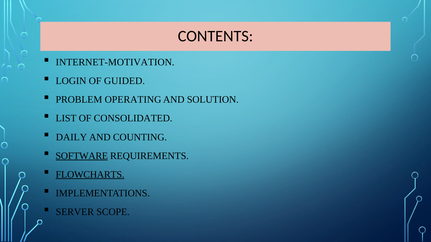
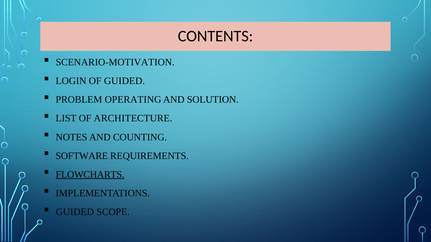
INTERNET-MOTIVATION: INTERNET-MOTIVATION -> SCENARIO-MOTIVATION (115, 62)
CONSOLIDATED: CONSOLIDATED -> ARCHITECTURE (133, 119)
DAILY: DAILY -> NOTES (72, 137)
SOFTWARE underline: present -> none (82, 156)
SERVER: SERVER -> GUIDED (75, 212)
